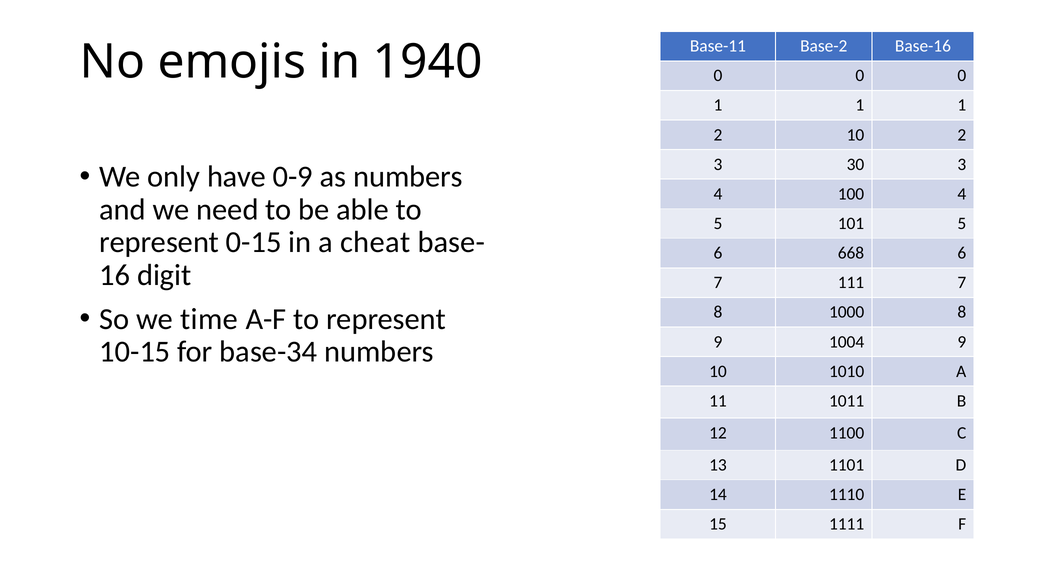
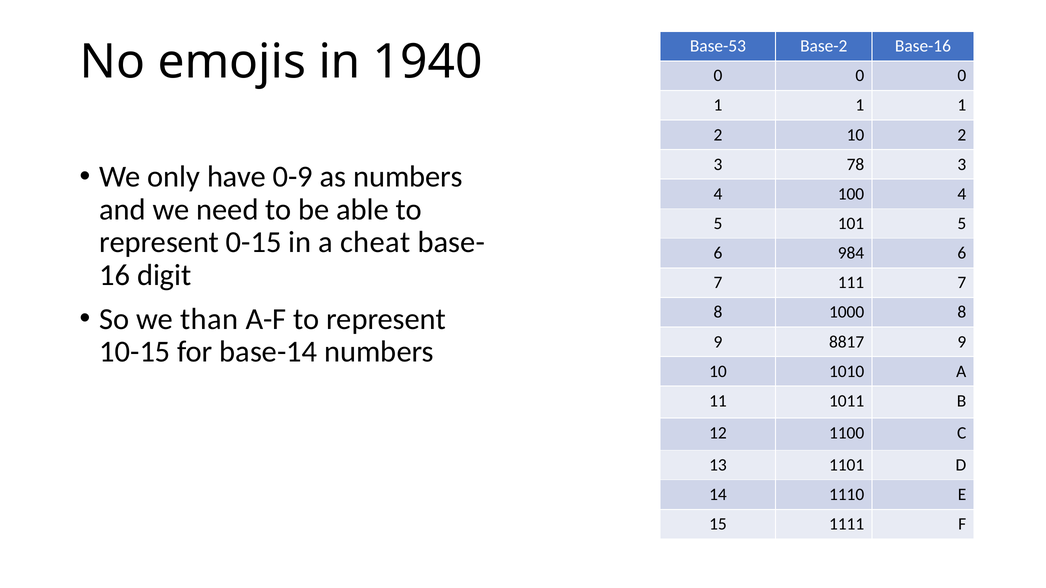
Base-11: Base-11 -> Base-53 (718, 46)
30: 30 -> 78 (855, 164)
668: 668 -> 984 (851, 253)
time: time -> than (209, 319)
1004: 1004 -> 8817 (847, 342)
base-34: base-34 -> base-14 (268, 352)
